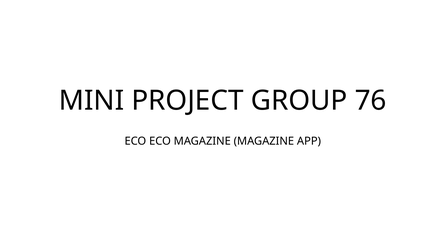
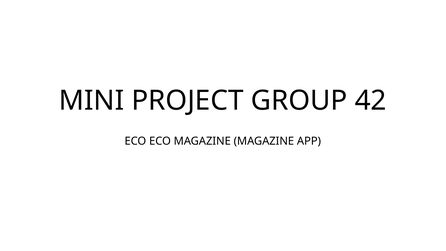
76: 76 -> 42 (371, 101)
